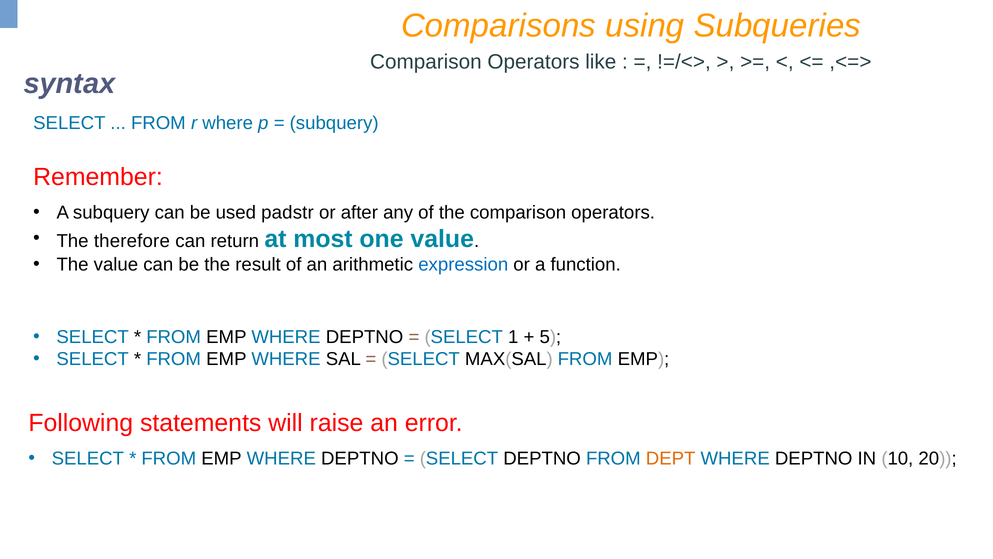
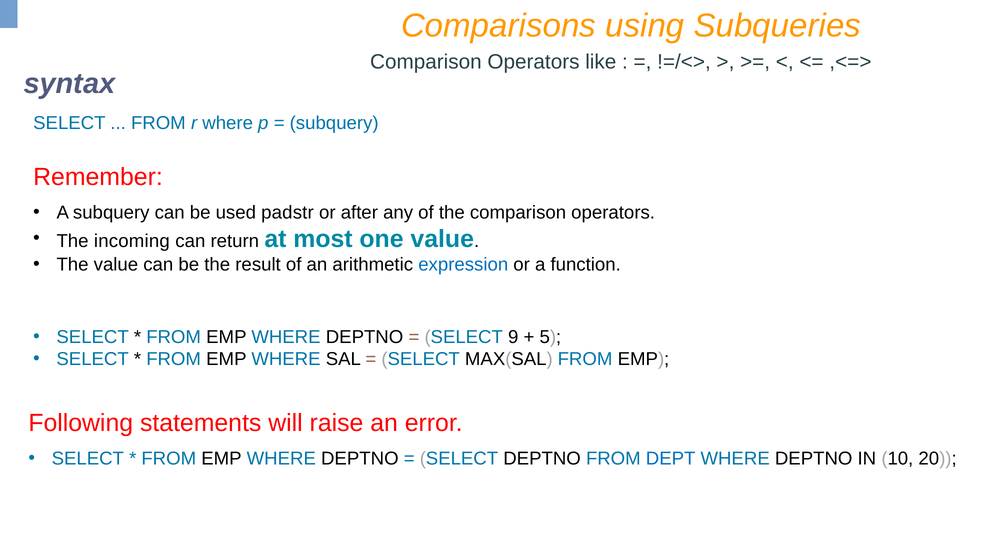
therefore: therefore -> incoming (132, 241)
1: 1 -> 9 (513, 337)
DEPT colour: orange -> blue (671, 458)
